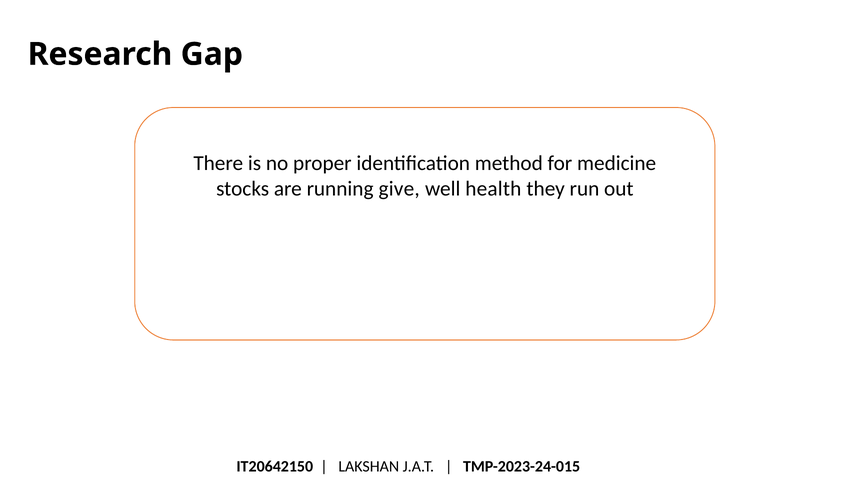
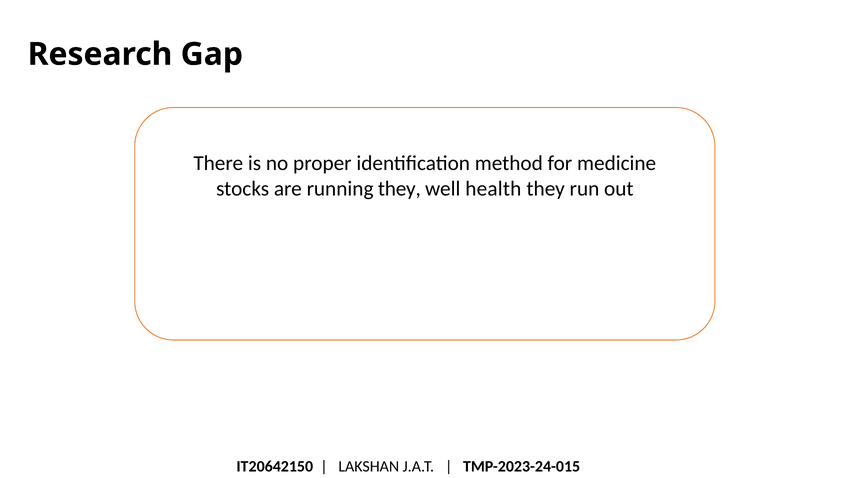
running give: give -> they (399, 189)
